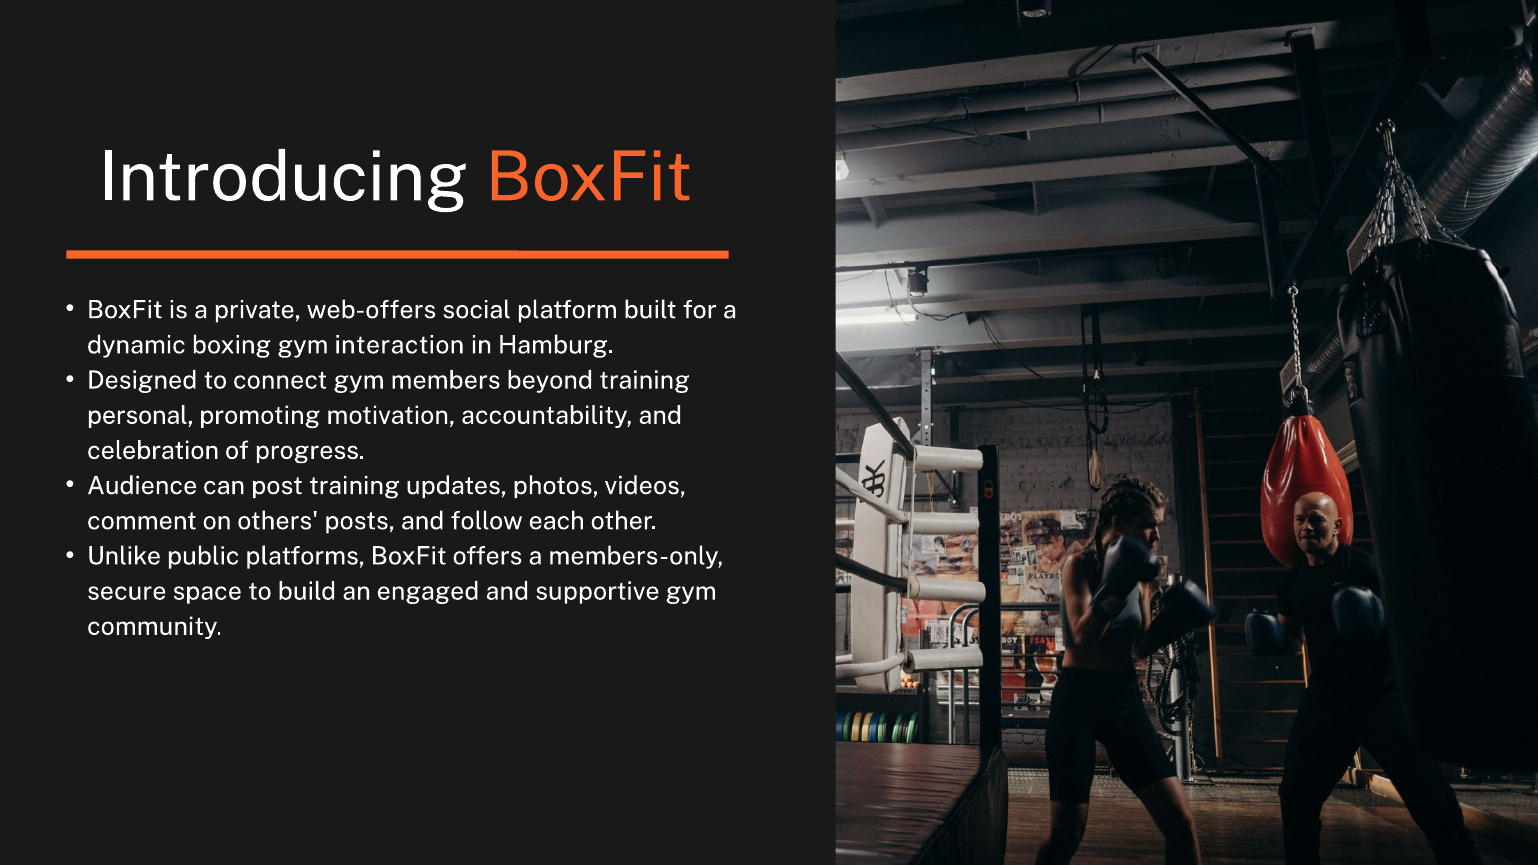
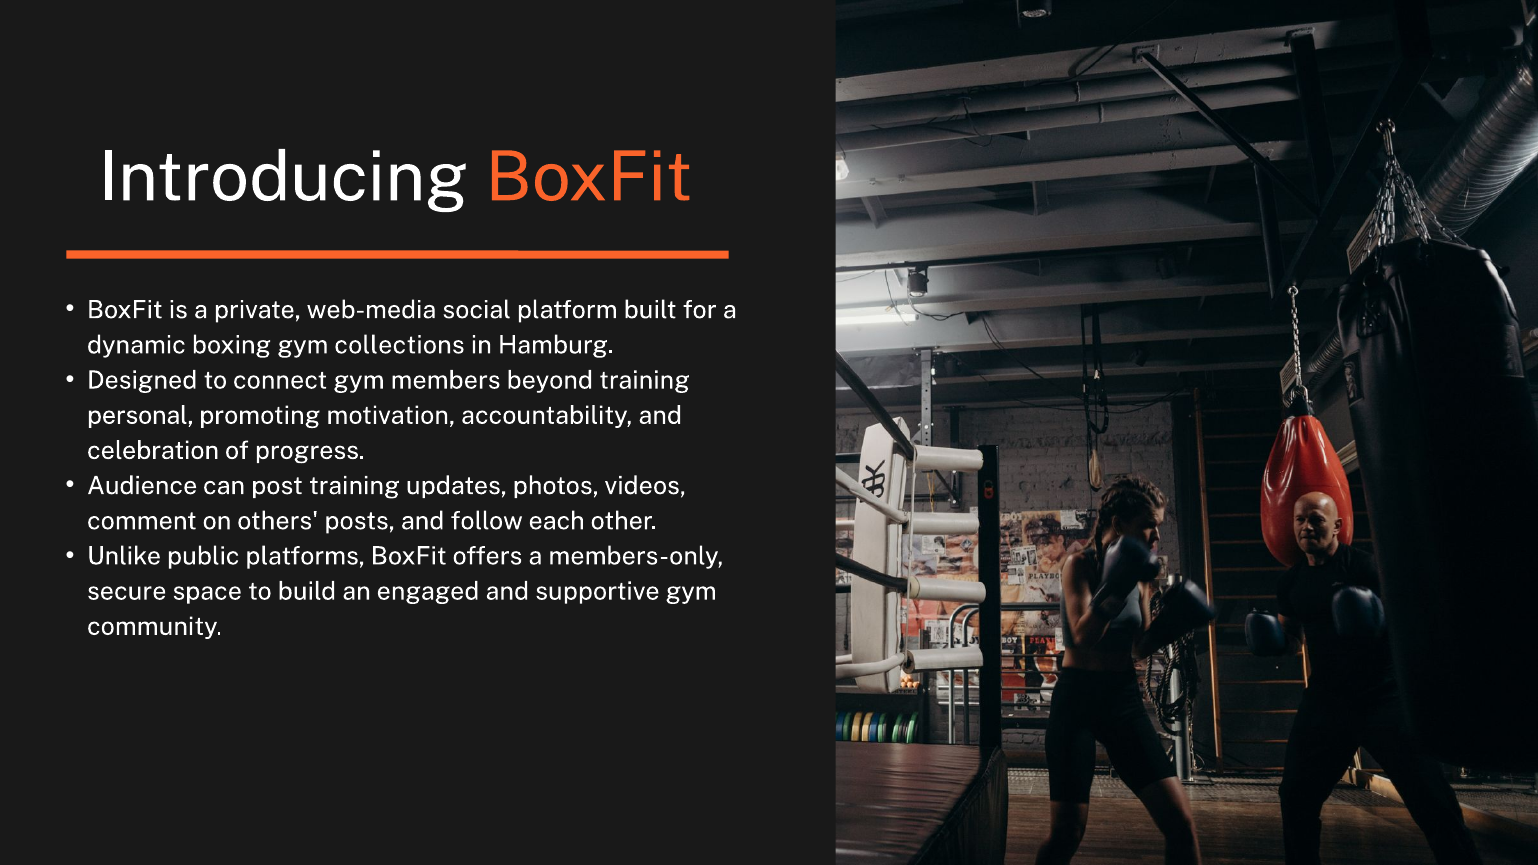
web-offers: web-offers -> web-media (371, 310)
interaction: interaction -> collections (399, 345)
